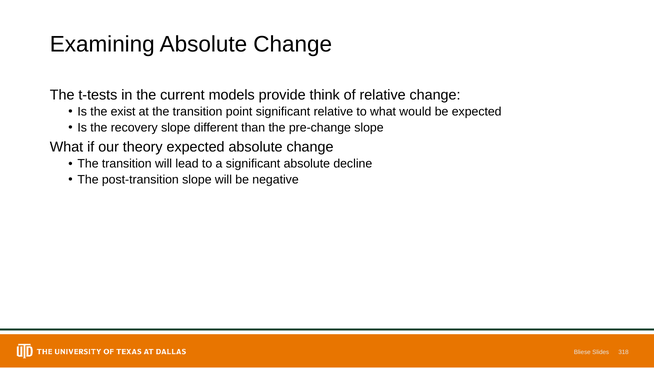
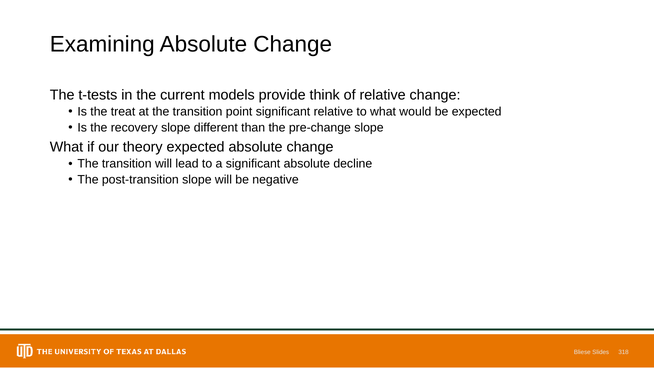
exist: exist -> treat (123, 112)
